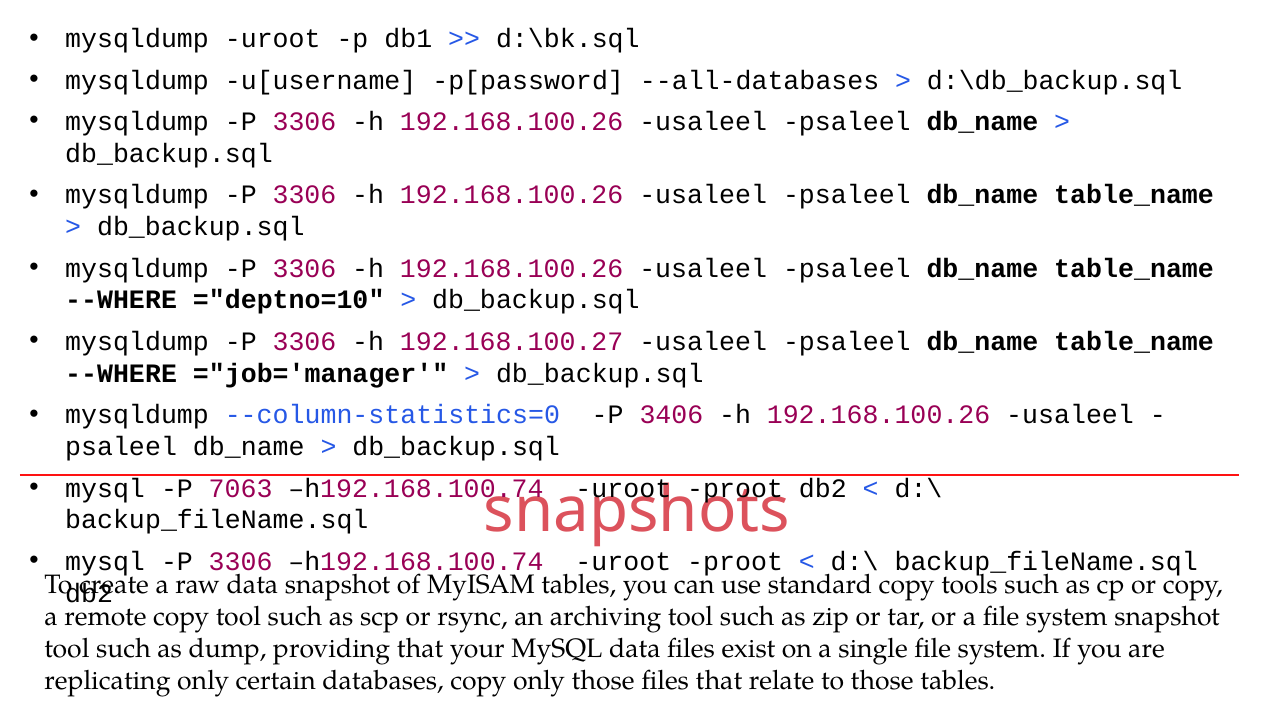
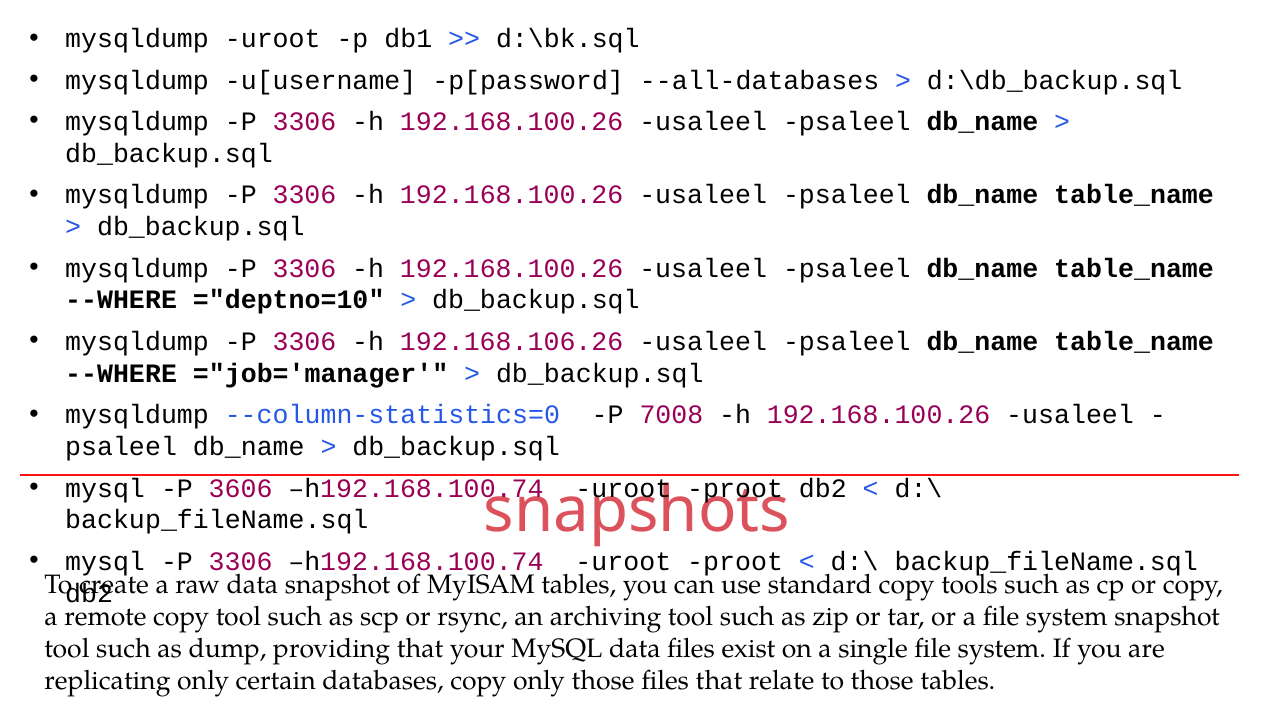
192.168.100.27: 192.168.100.27 -> 192.168.106.26 (512, 341)
3406: 3406 -> 7008 (671, 415)
7063: 7063 -> 3606 (241, 488)
